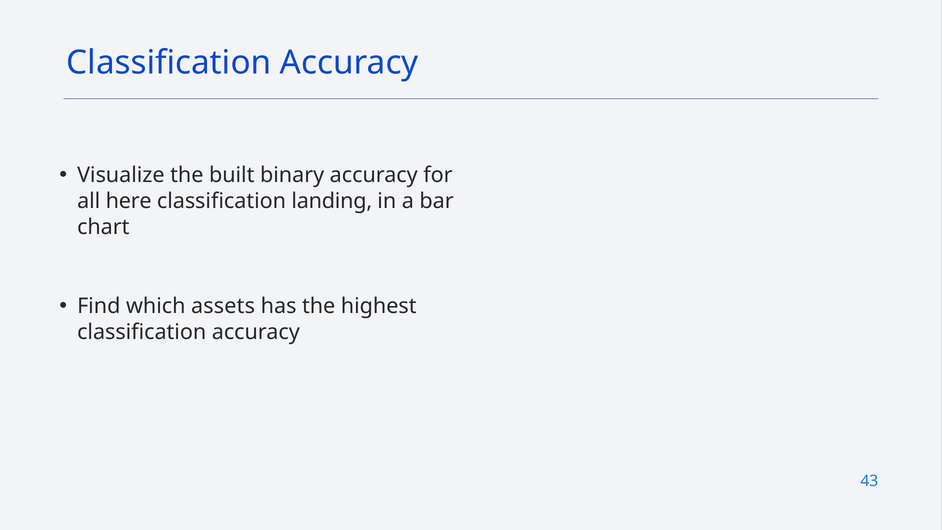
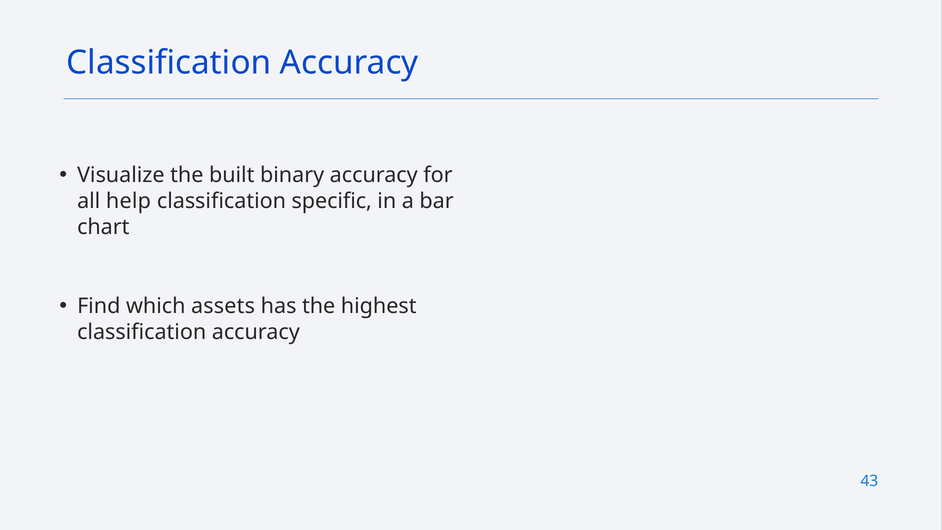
here: here -> help (128, 201)
landing: landing -> specific (332, 201)
